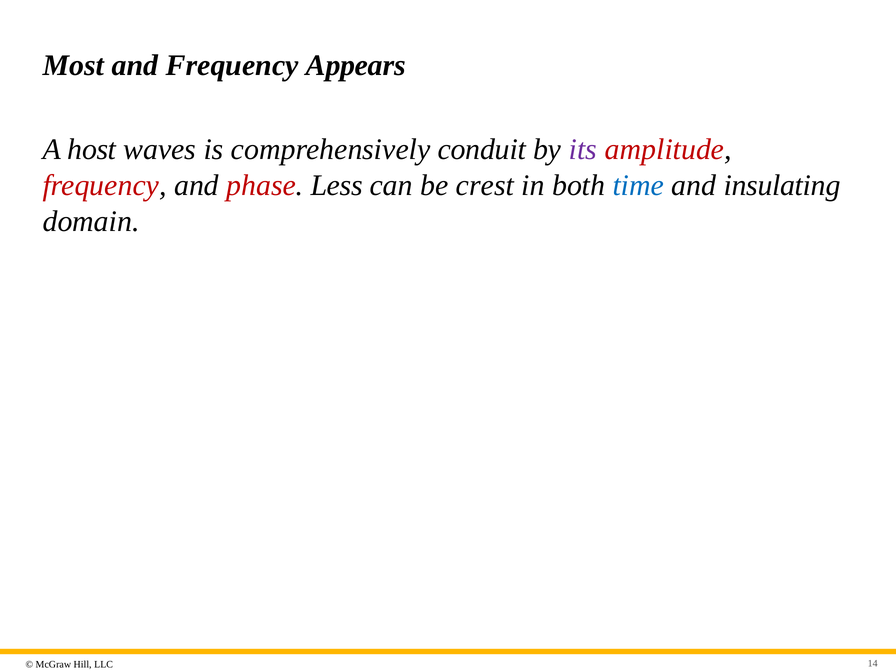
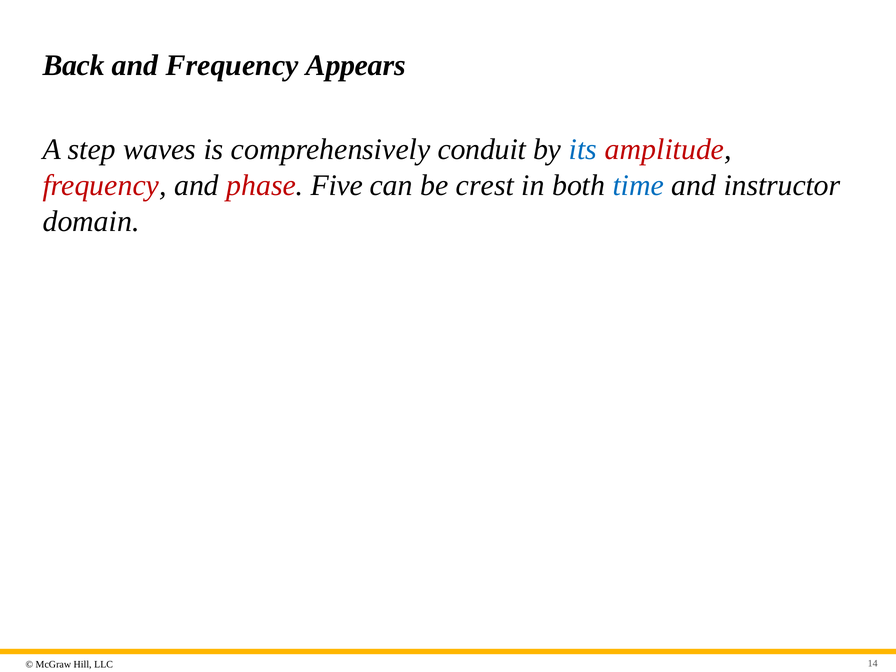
Most: Most -> Back (74, 65)
host: host -> step (92, 150)
its colour: purple -> blue (583, 150)
Less: Less -> Five (337, 185)
insulating: insulating -> instructor (782, 185)
